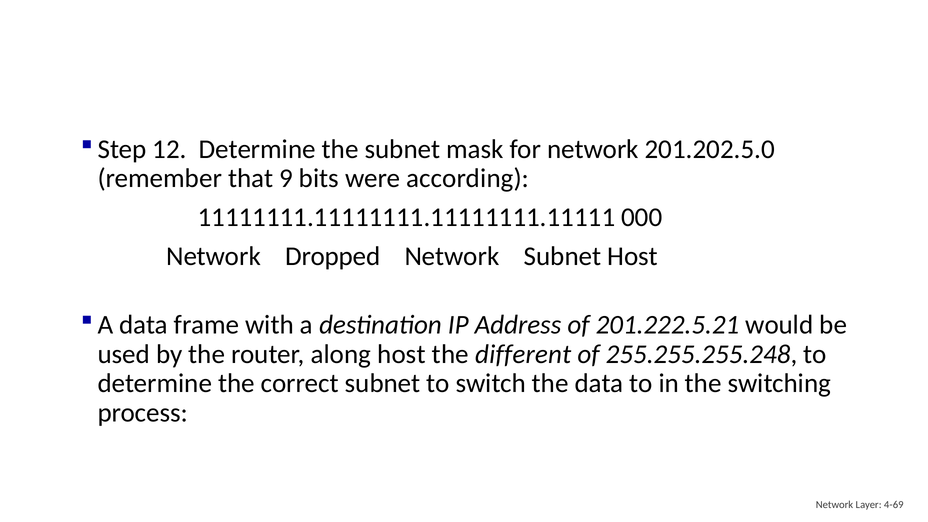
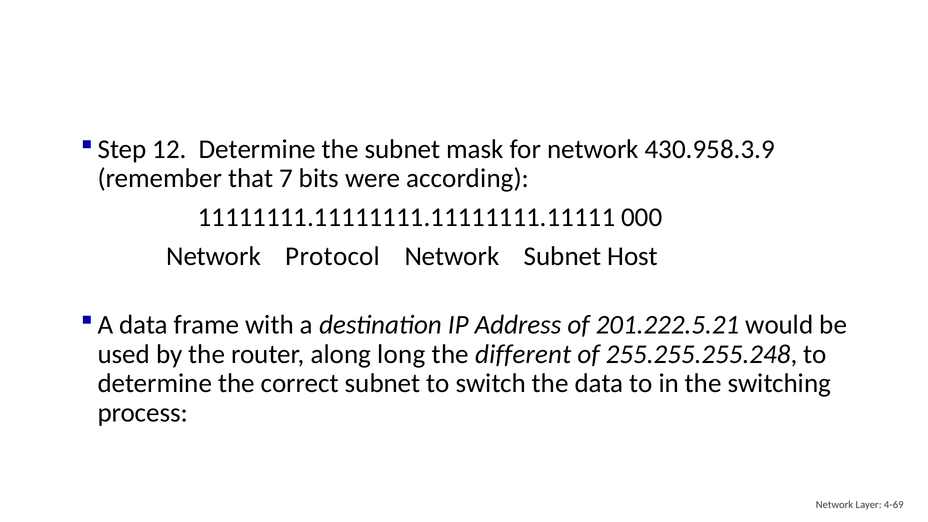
201.202.5.0: 201.202.5.0 -> 430.958.3.9 (710, 149)
9: 9 -> 7 (286, 178)
Dropped: Dropped -> Protocol (333, 256)
along host: host -> long (401, 354)
